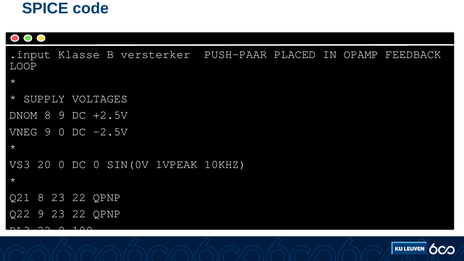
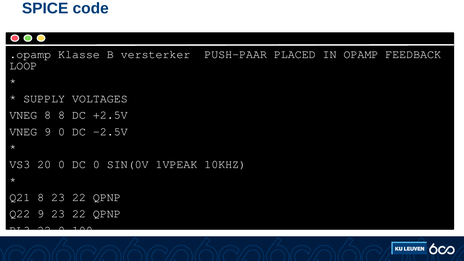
.input: .input -> .opamp (30, 54)
DNOM: DNOM -> VNEG (23, 115)
8 9: 9 -> 8 (62, 115)
